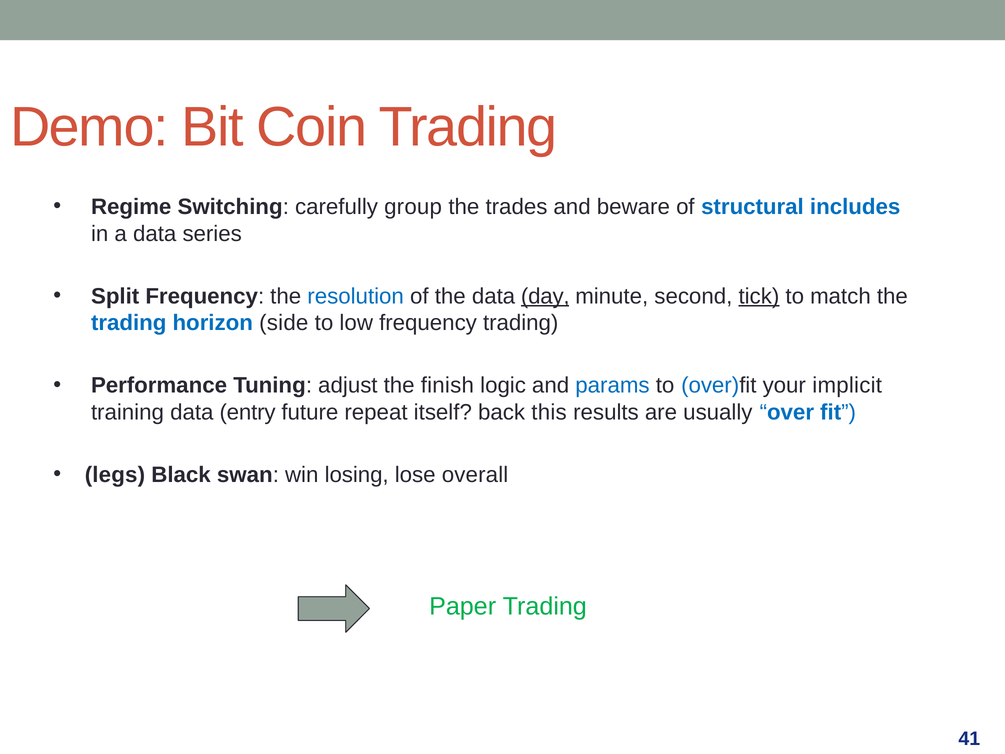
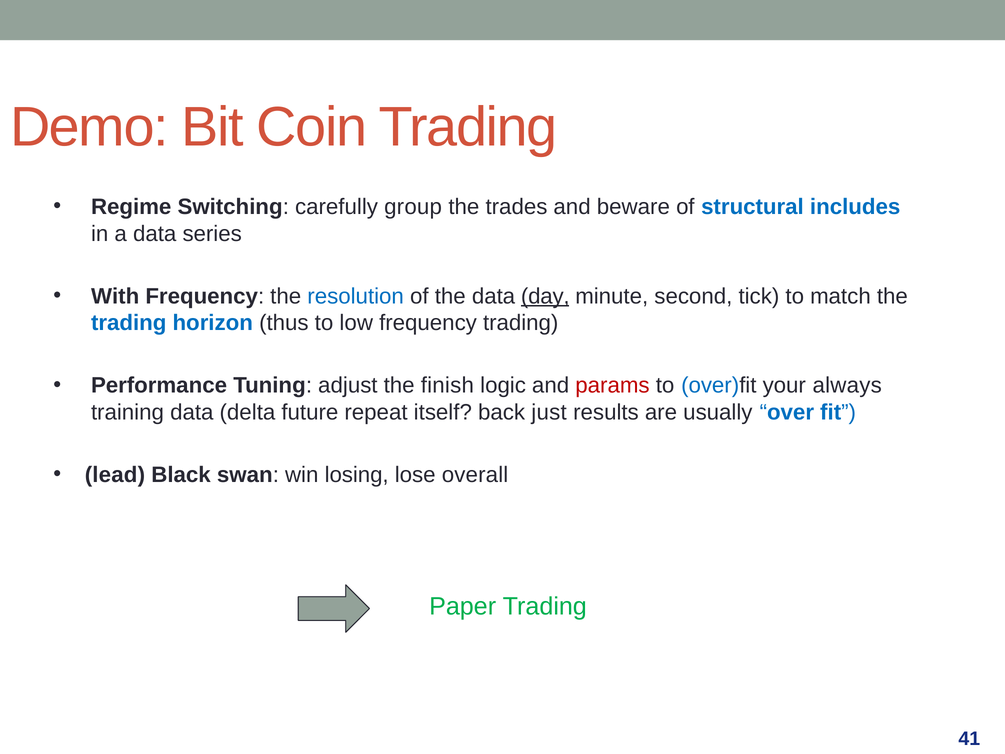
Split: Split -> With (115, 296)
tick underline: present -> none (759, 296)
side: side -> thus (284, 323)
params colour: blue -> red (612, 385)
implicit: implicit -> always (847, 385)
entry: entry -> delta (247, 412)
this: this -> just (549, 412)
legs: legs -> lead (115, 475)
